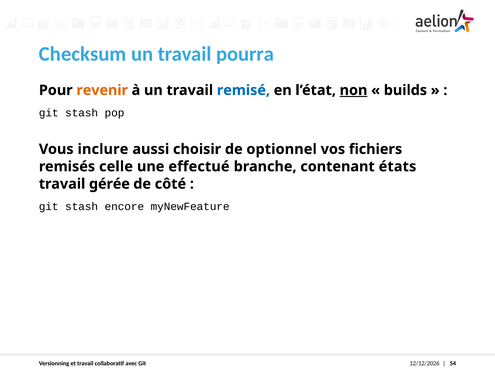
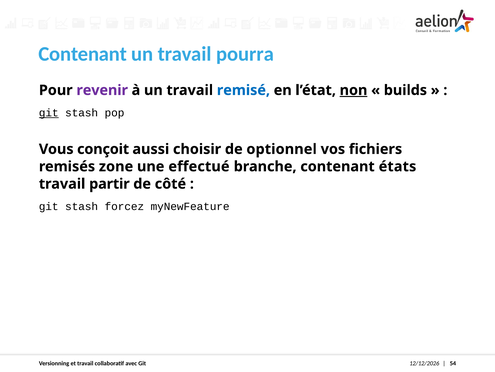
Checksum: Checksum -> Contenant (83, 54)
revenir colour: orange -> purple (102, 90)
git underline: none -> present (49, 113)
inclure: inclure -> conçoit (103, 149)
celle: celle -> zone (116, 166)
gérée: gérée -> partir (109, 184)
encore: encore -> forcez (124, 206)
